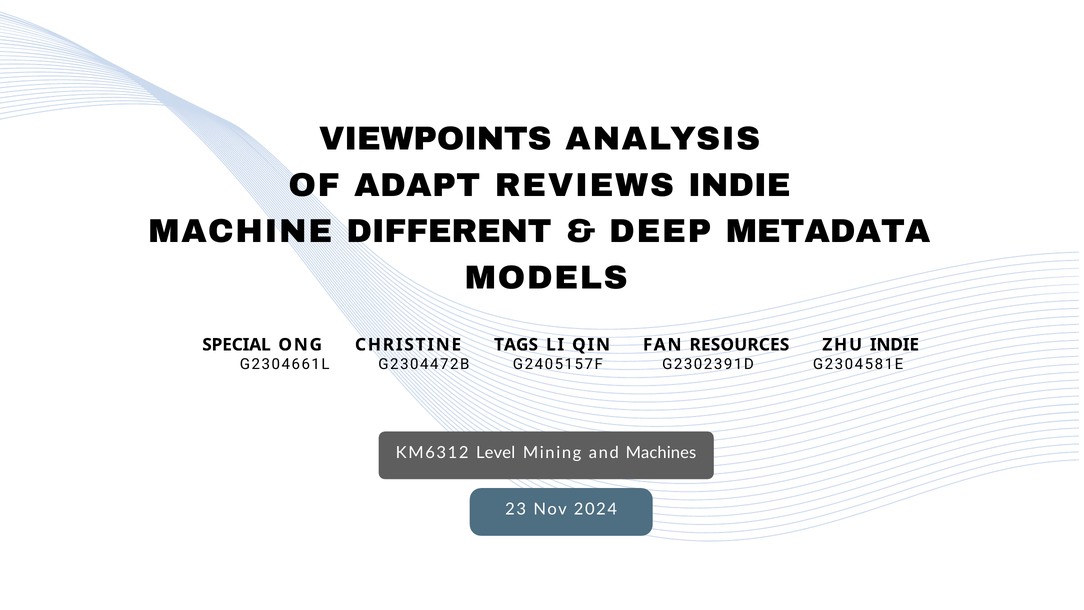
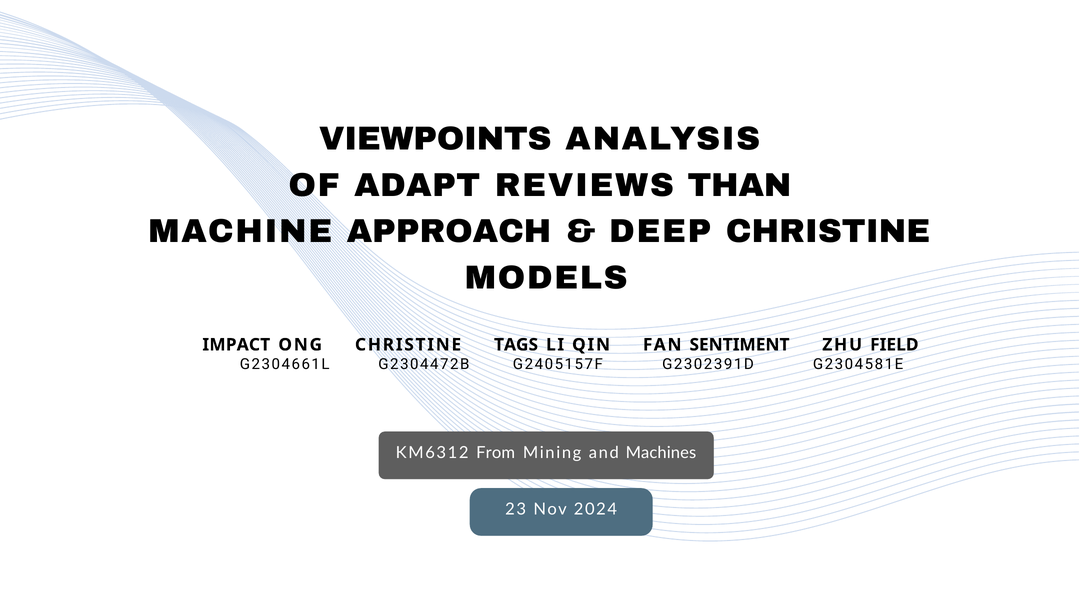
REVIEWS INDIE: INDIE -> THAN (739, 185)
DIFFERENT: DIFFERENT -> APPROACH (449, 231)
DEEP METADATA: METADATA -> CHRISTINE (828, 231)
SPECIAL: SPECIAL -> IMPACT (236, 345)
RESOURCES: RESOURCES -> SENTIMENT (739, 345)
ZHU INDIE: INDIE -> FIELD (894, 345)
Level: Level -> From (496, 453)
